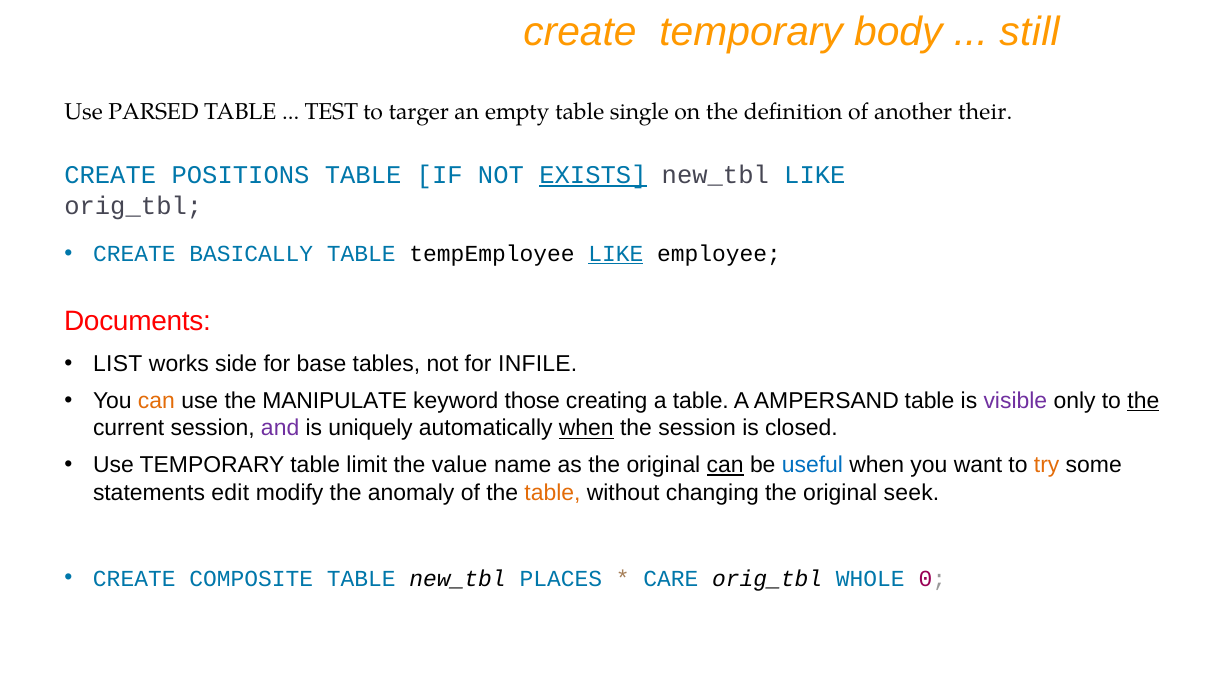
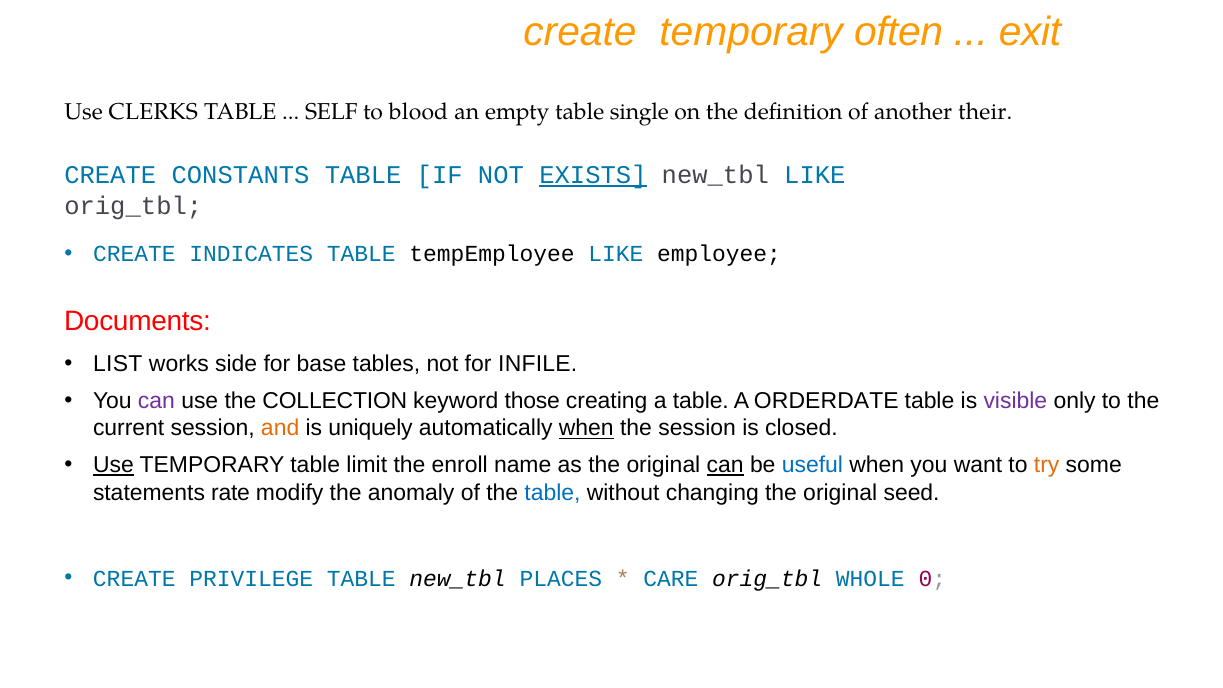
body: body -> often (899, 32)
still: still -> exit (1030, 32)
PARSED: PARSED -> CLERKS (153, 112)
TEST: TEST -> SELF (331, 112)
targer: targer -> blood (419, 112)
POSITIONS: POSITIONS -> CONSTANTS (241, 175)
BASICALLY: BASICALLY -> INDICATES (251, 254)
LIKE underline: present -> none (616, 254)
can colour: orange -> purple (156, 401)
MANIPULATE: MANIPULATE -> COLLECTION (335, 401)
AMPERSAND: AMPERSAND -> ORDERDATE (826, 401)
the underline: present -> none (1143, 401)
and colour: purple -> orange (280, 428)
Use underline: none -> present (113, 465)
value: value -> enroll (460, 465)
edit: edit -> rate (231, 493)
table colour: orange -> blue (552, 493)
seek: seek -> seed (912, 493)
COMPOSITE: COMPOSITE -> PRIVILEGE (251, 579)
